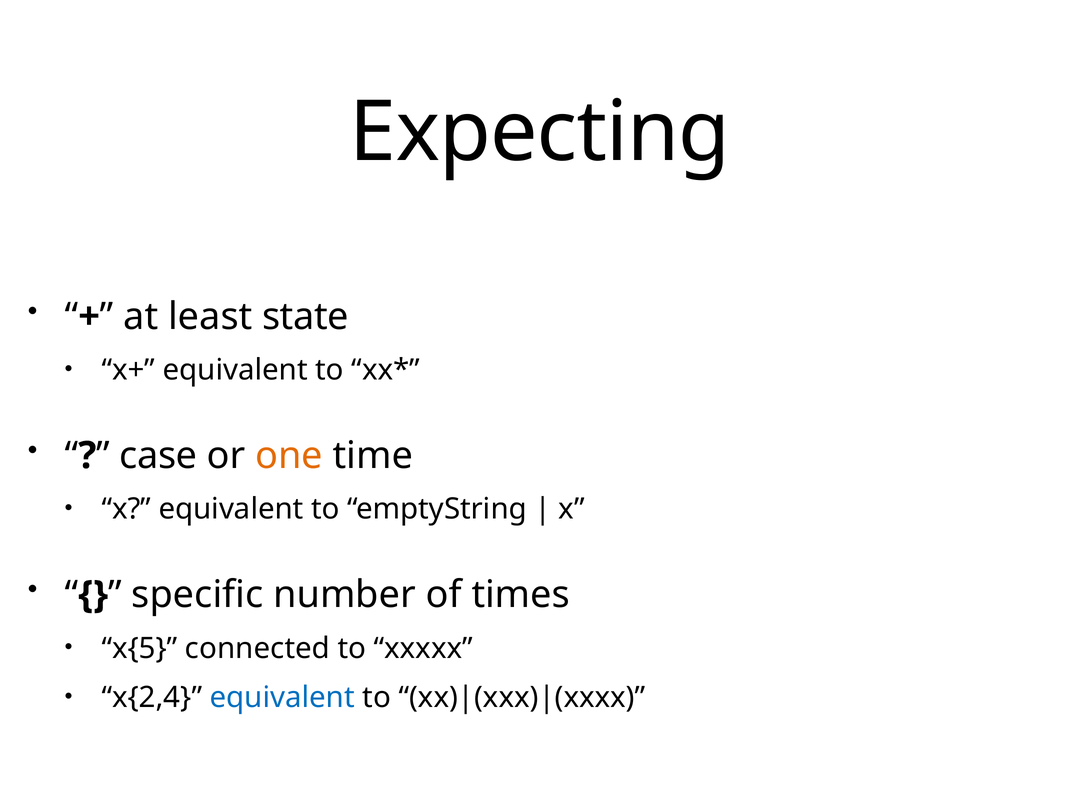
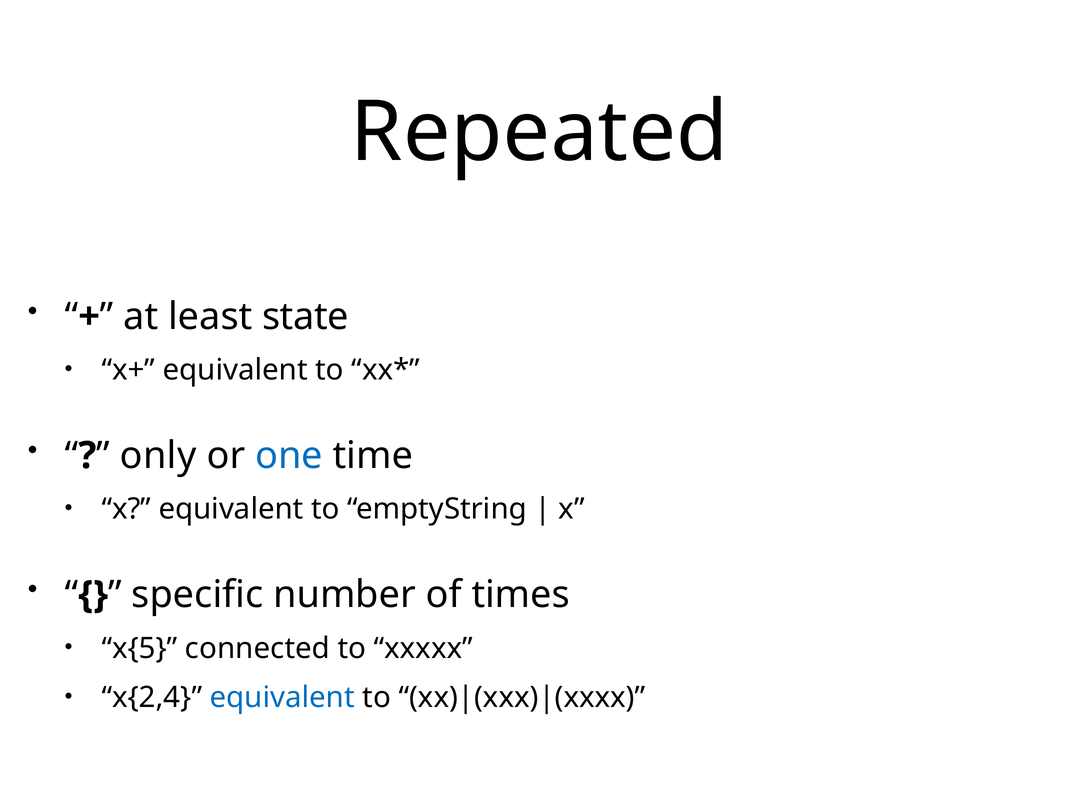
Expecting: Expecting -> Repeated (539, 132)
case: case -> only (158, 455)
one colour: orange -> blue (289, 455)
